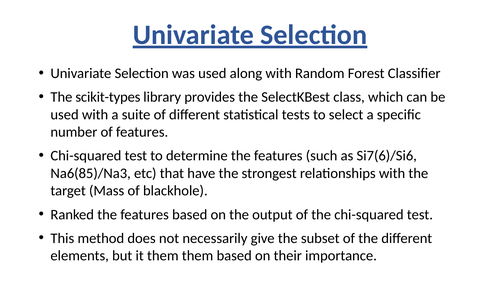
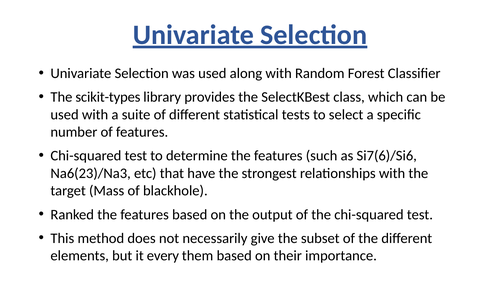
Na6(85)/Na3: Na6(85)/Na3 -> Na6(23)/Na3 (91, 173)
it them: them -> every (163, 256)
